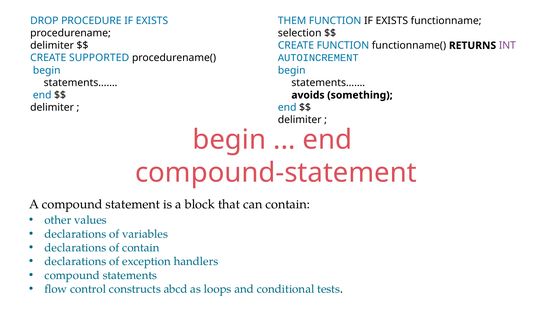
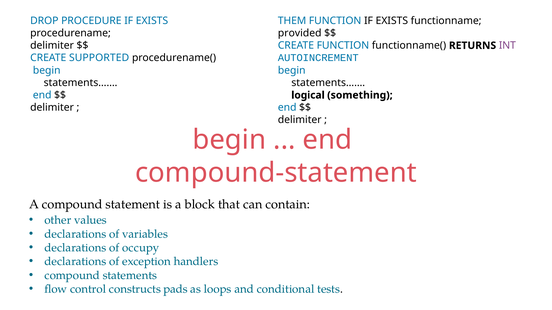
selection: selection -> provided (300, 33)
avoids: avoids -> logical (308, 95)
of contain: contain -> occupy (141, 248)
abcd: abcd -> pads (176, 290)
